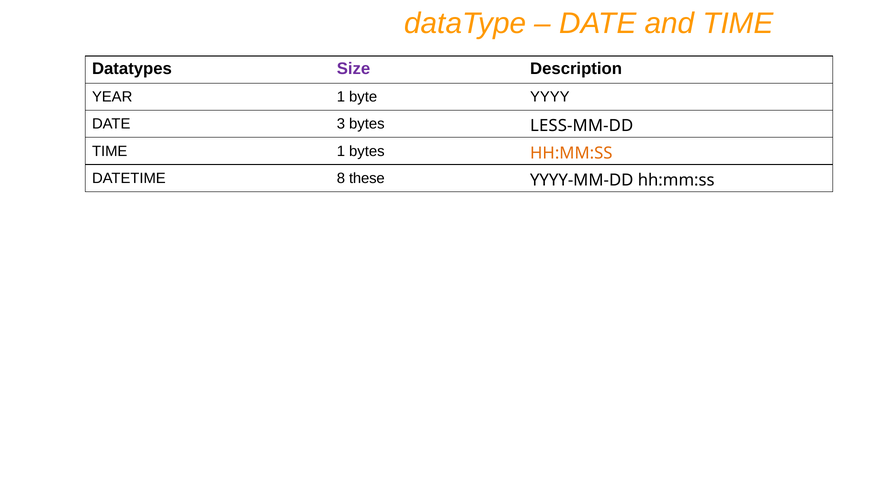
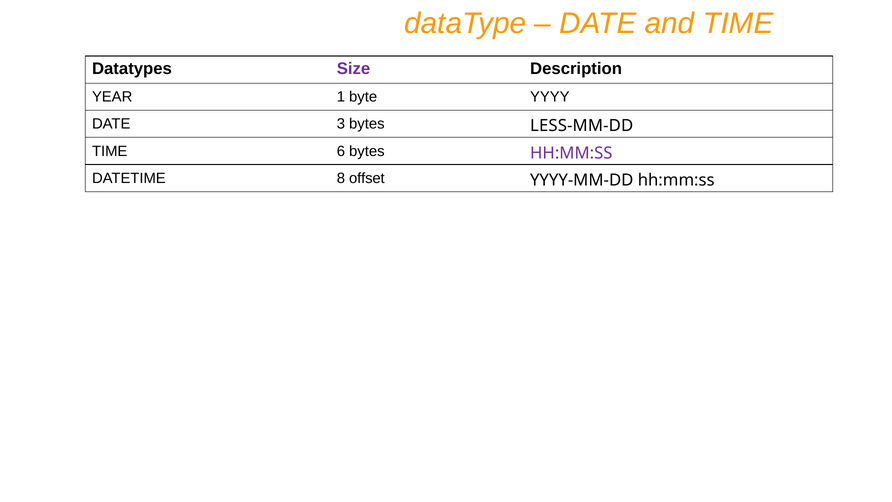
TIME 1: 1 -> 6 (341, 151)
HH:MM:SS colour: orange -> purple (571, 153)
these: these -> offset (367, 178)
